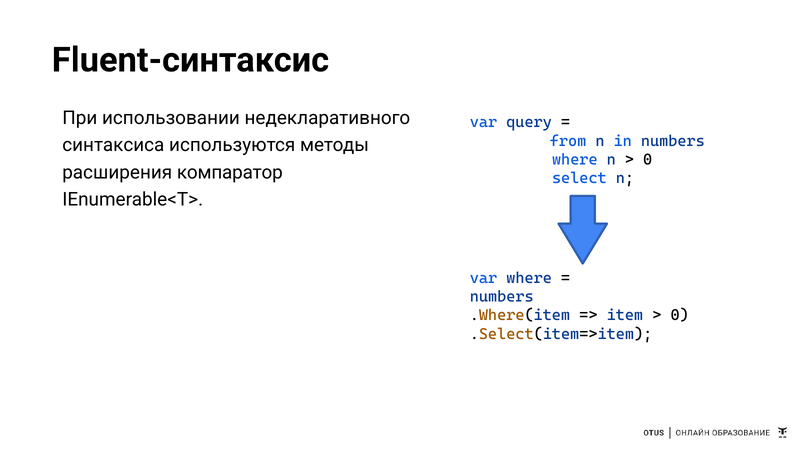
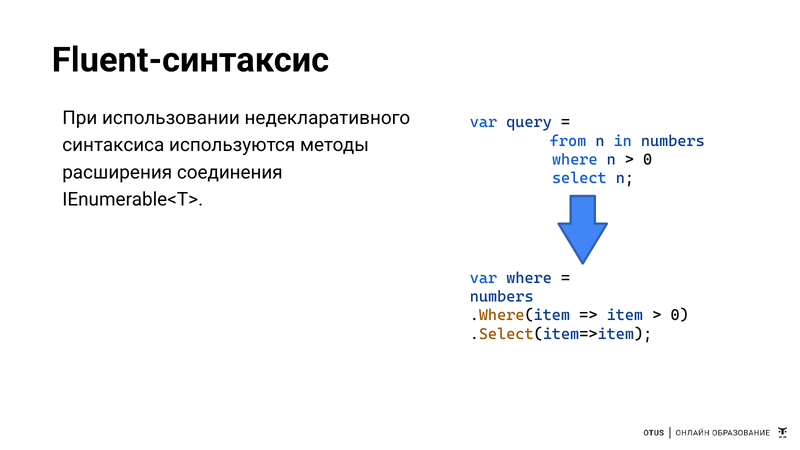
компаратор: компаратор -> соединения (230, 172)
